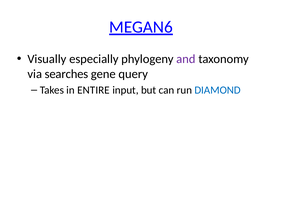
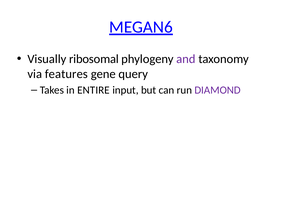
especially: especially -> ribosomal (94, 59)
searches: searches -> features (66, 74)
DIAMOND colour: blue -> purple (218, 90)
